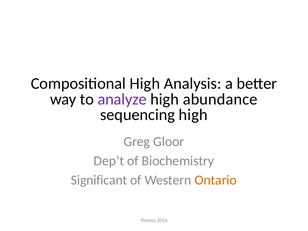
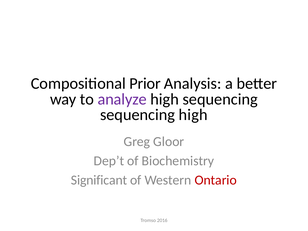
Compositional High: High -> Prior (145, 84)
high abundance: abundance -> sequencing (220, 99)
Ontario colour: orange -> red (216, 180)
